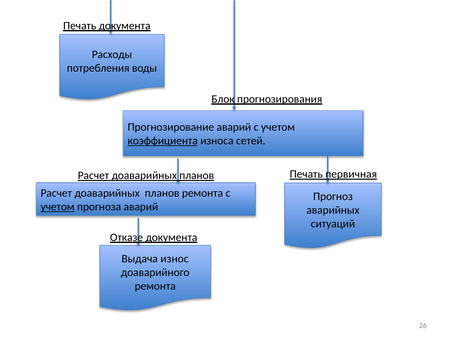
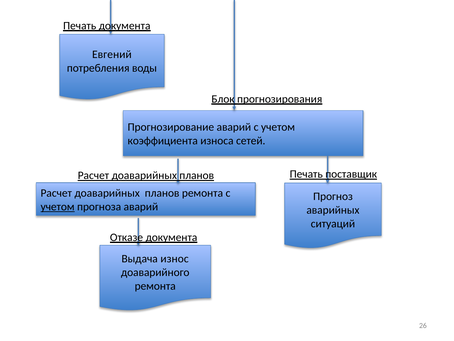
Расходы: Расходы -> Евгений (112, 54)
коэффициента underline: present -> none (163, 141)
первичная: первичная -> поставщик (351, 174)
